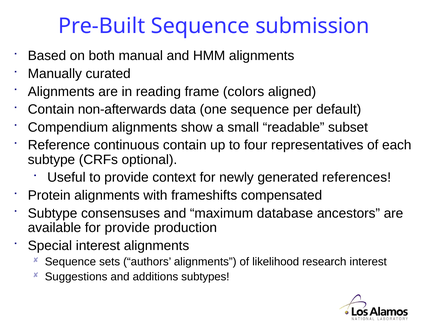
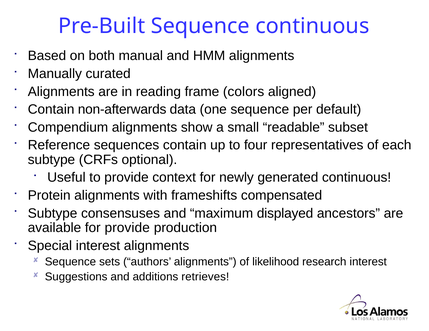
Sequence submission: submission -> continuous (312, 26)
continuous: continuous -> sequences (127, 145)
generated references: references -> continuous (357, 178)
database: database -> displayed (285, 214)
subtypes: subtypes -> retrieves (205, 277)
